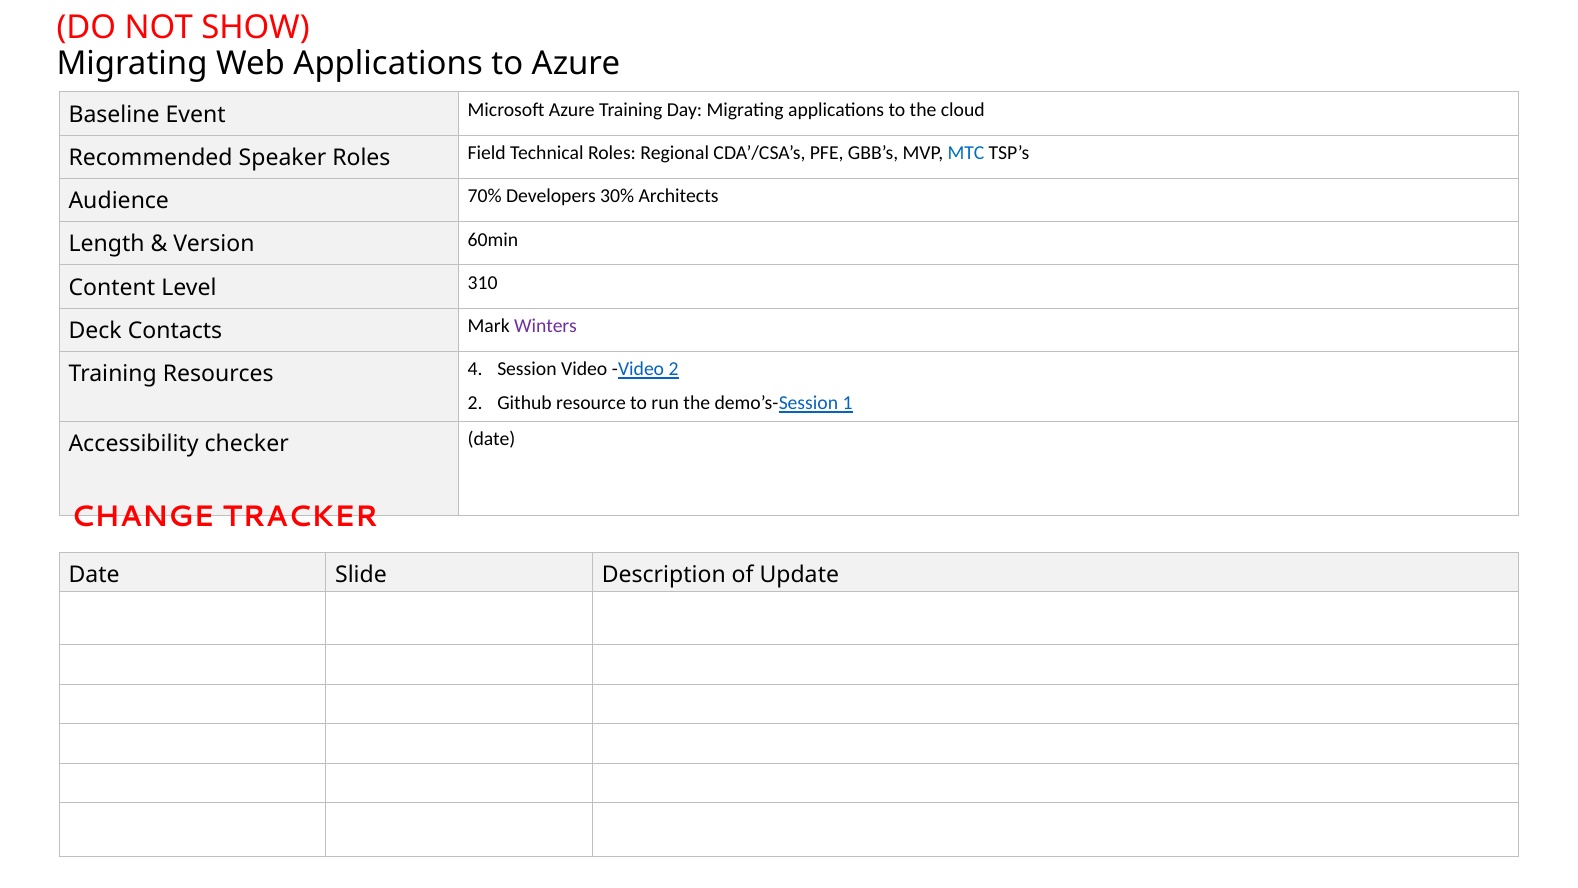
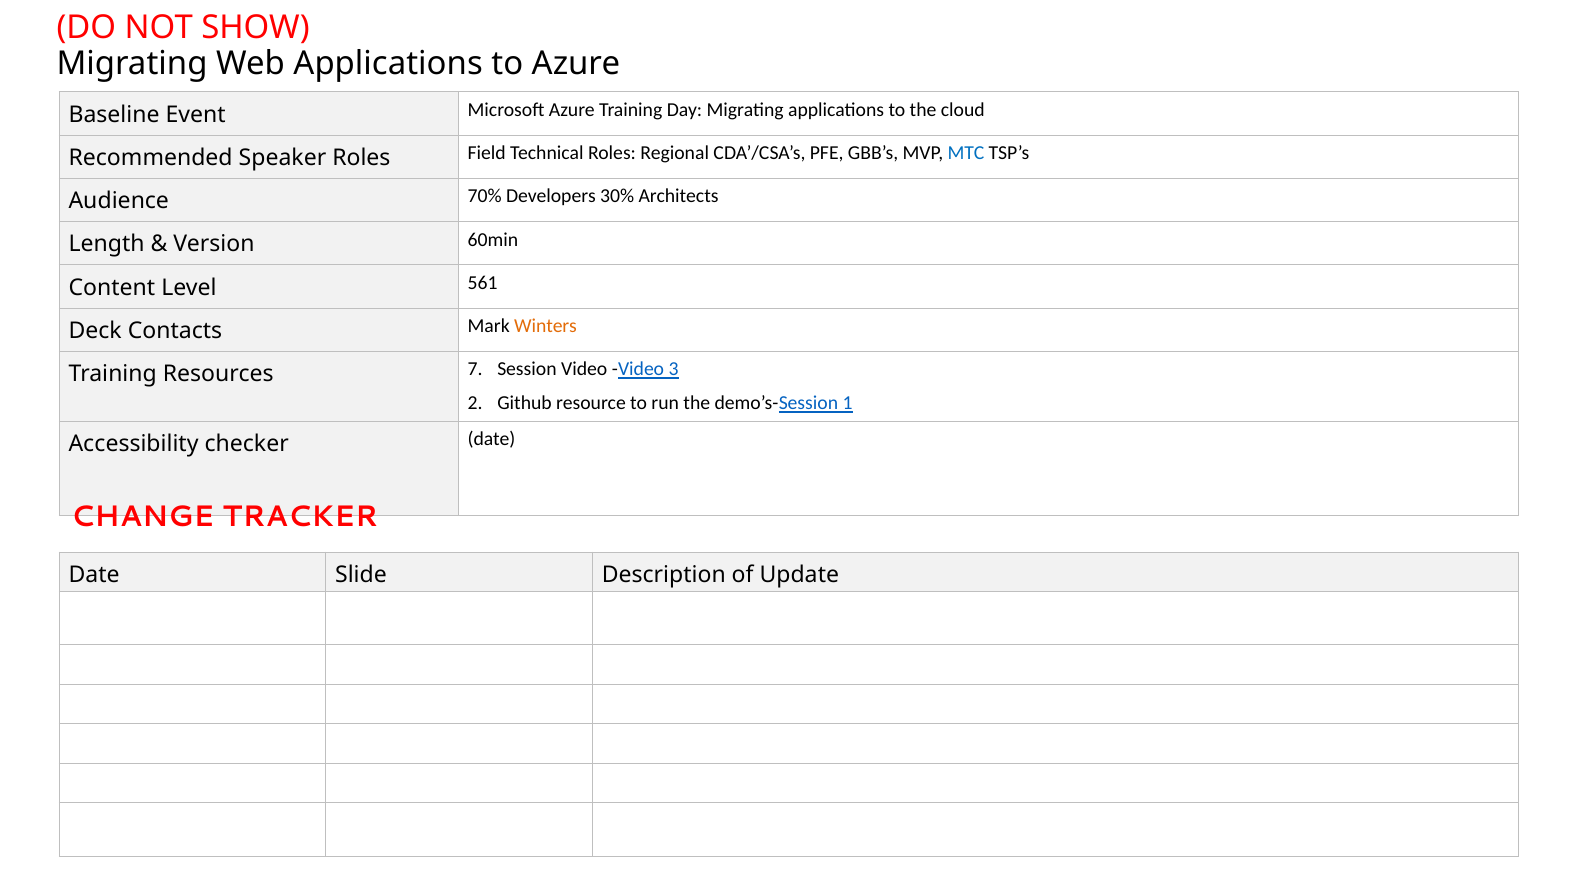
310: 310 -> 561 (483, 283)
Winters colour: purple -> orange (546, 326)
4: 4 -> 7 (475, 369)
Video 2: 2 -> 3 (674, 369)
